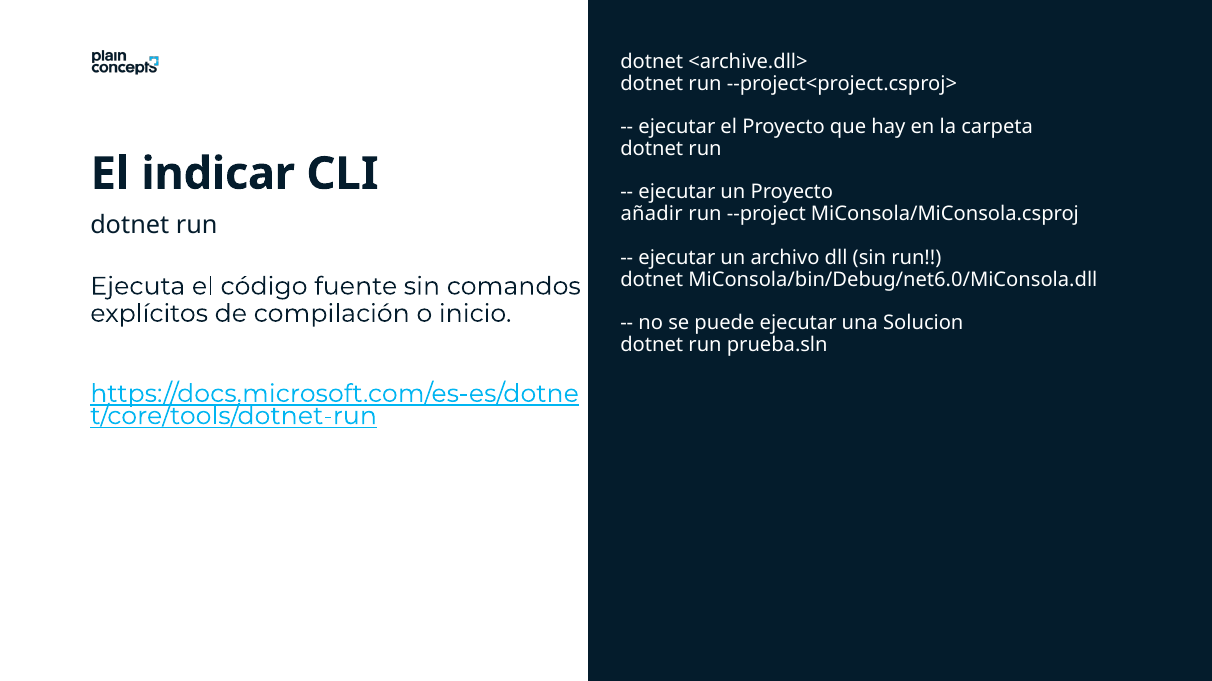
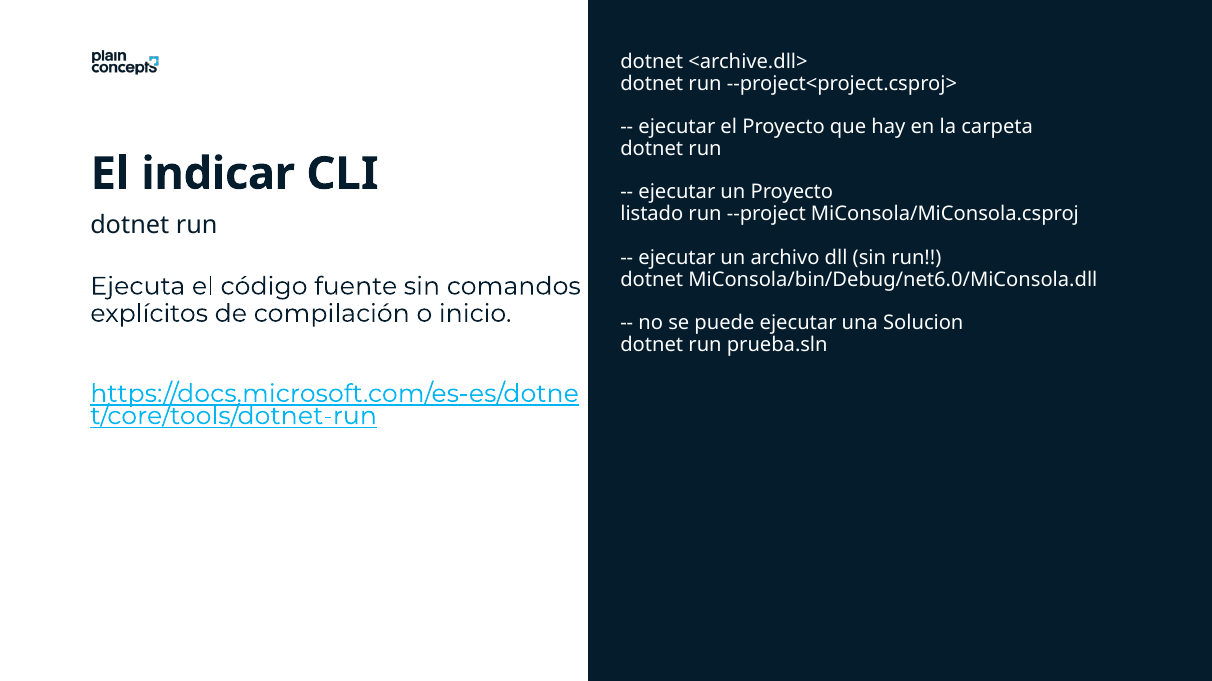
añadir: añadir -> listado (652, 214)
